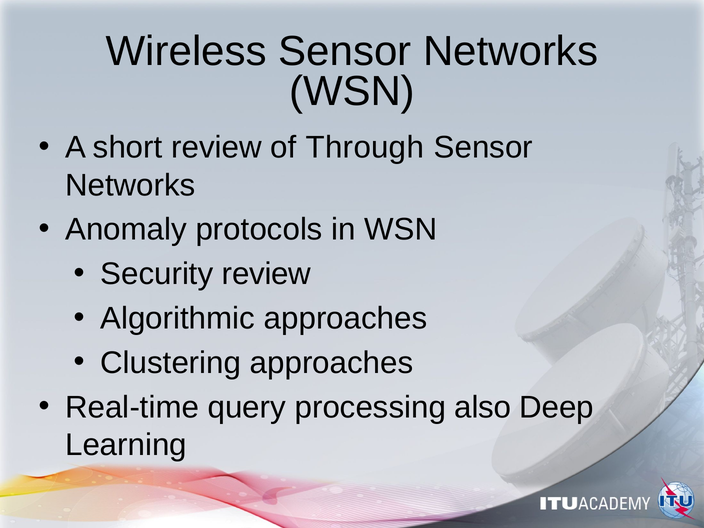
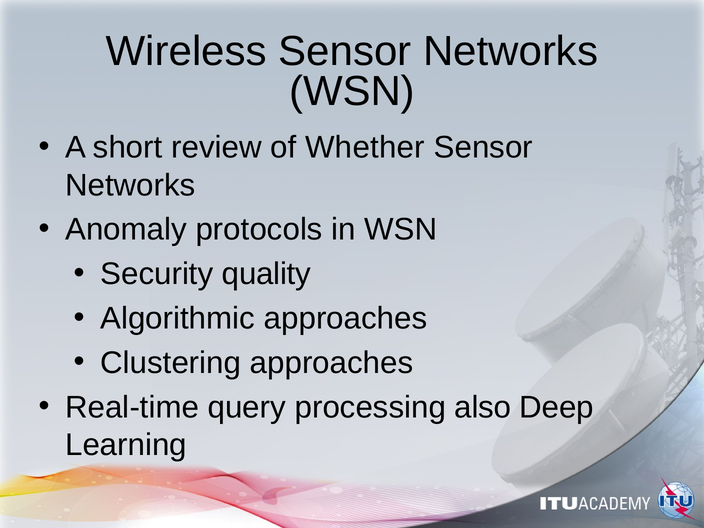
Through: Through -> Whether (365, 148)
Security review: review -> quality (266, 274)
